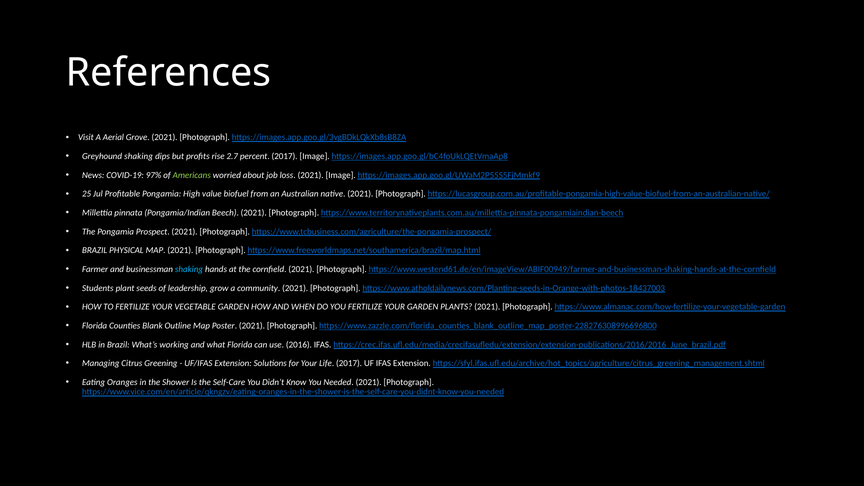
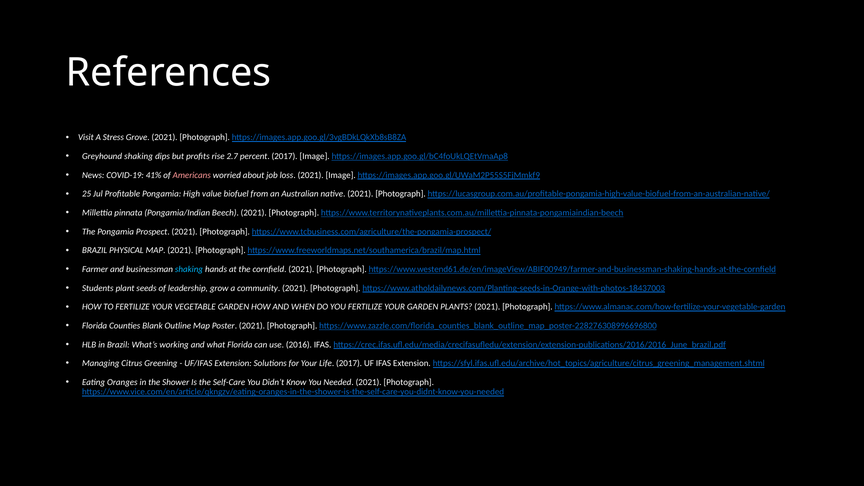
Aerial: Aerial -> Stress (113, 137)
97%: 97% -> 41% (154, 175)
Americans colour: light green -> pink (192, 175)
